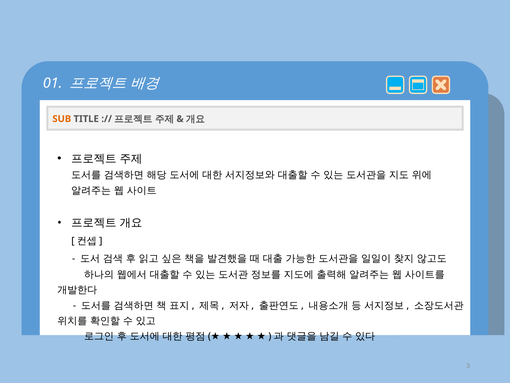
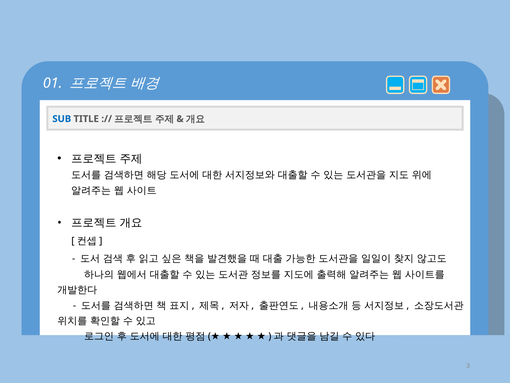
SUB colour: orange -> blue (62, 119)
